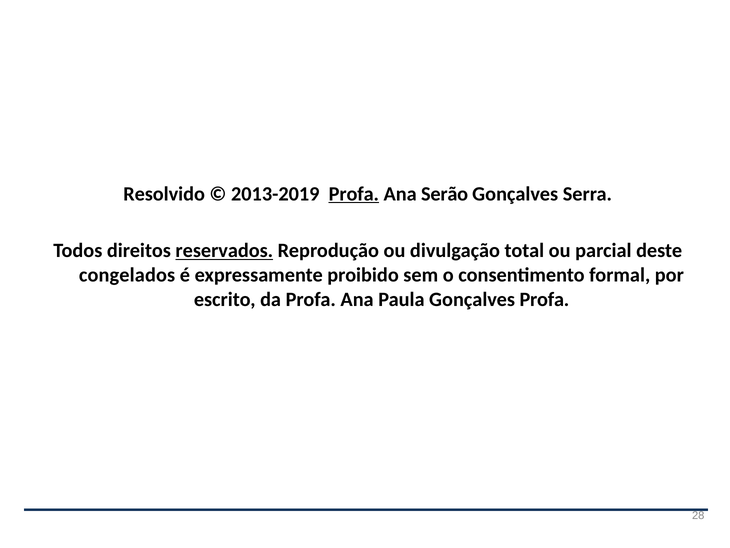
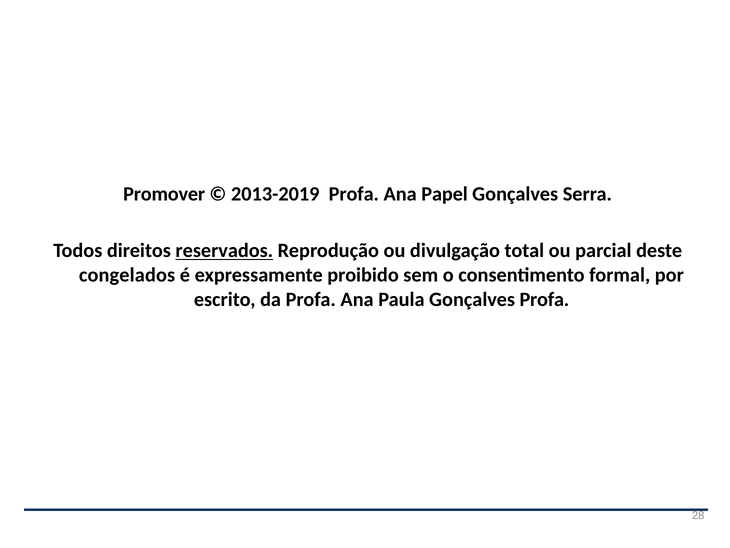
Resolvido: Resolvido -> Promover (164, 194)
Profa underline: present -> none (354, 194)
Serão: Serão -> Papel (445, 194)
